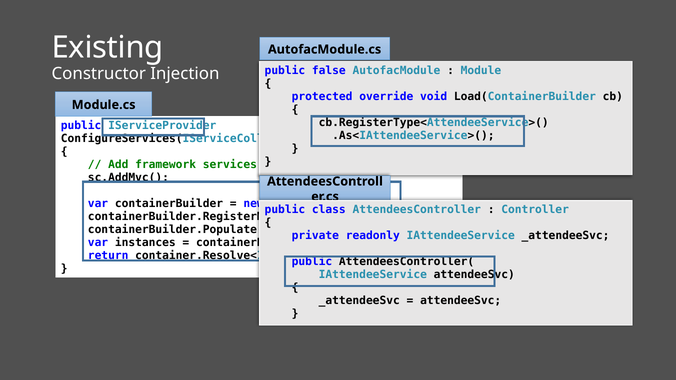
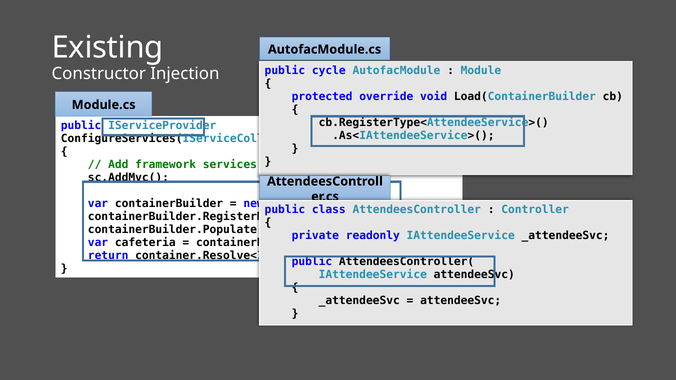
false: false -> cycle (329, 71)
instances: instances -> cafeteria (145, 243)
